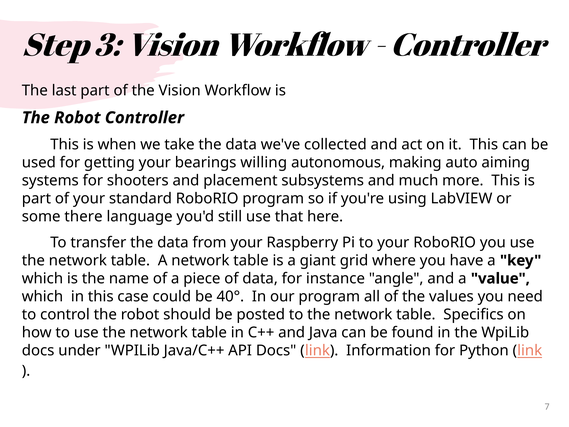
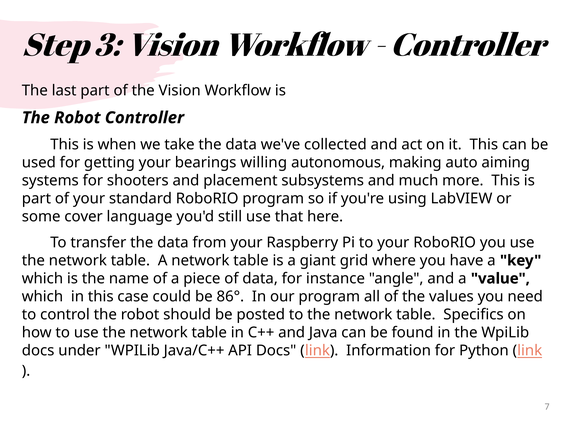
there: there -> cover (84, 216)
40°: 40° -> 86° (230, 296)
